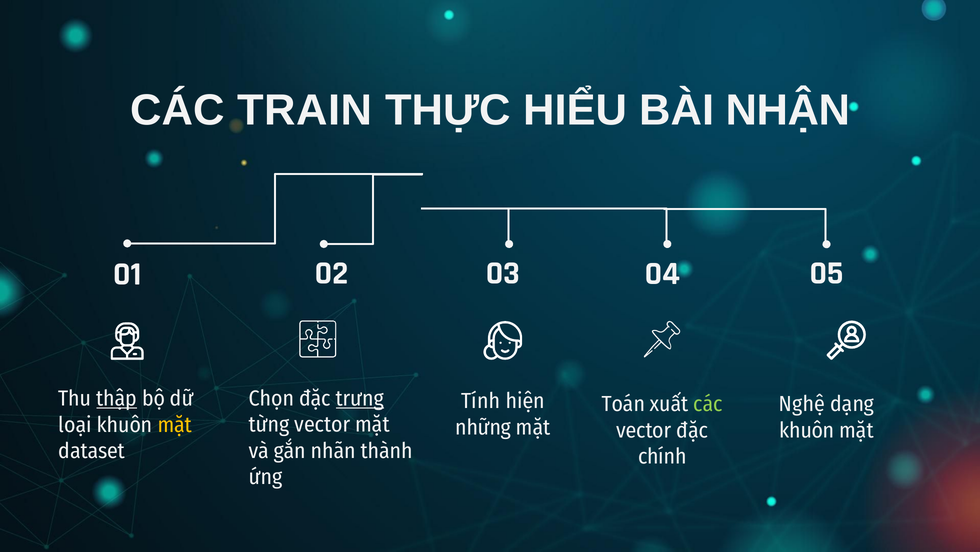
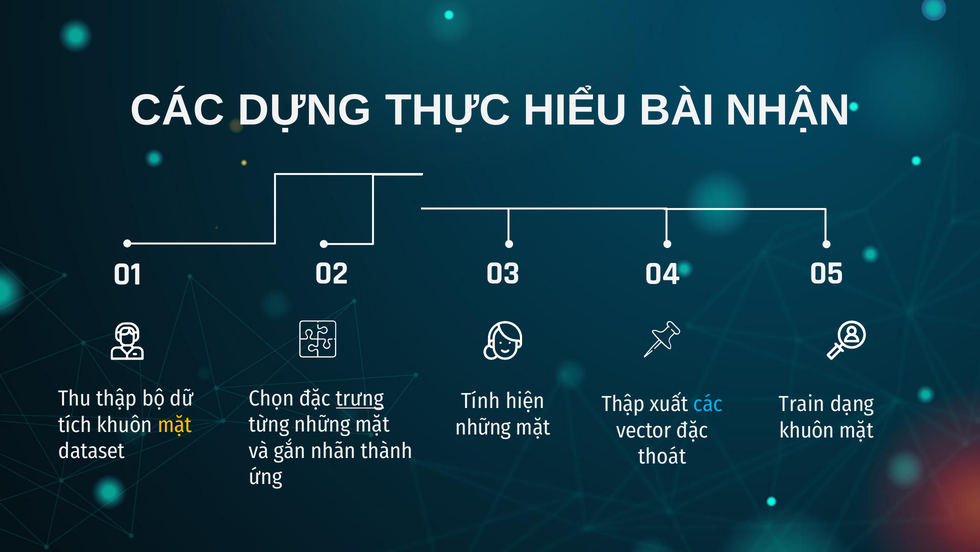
TRAIN: TRAIN -> DỰNG (305, 110)
thập underline: present -> none (117, 398)
Toán: Toán -> Thập (623, 404)
các colour: light green -> light blue (708, 404)
Nghệ: Nghệ -> Train (802, 404)
loại: loại -> tích (75, 424)
từng vector: vector -> những (322, 424)
chính: chính -> thoát (662, 456)
